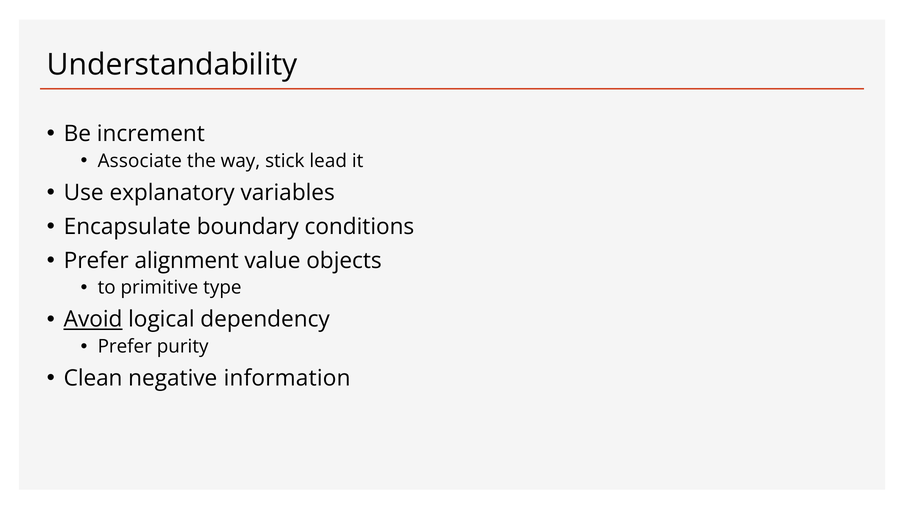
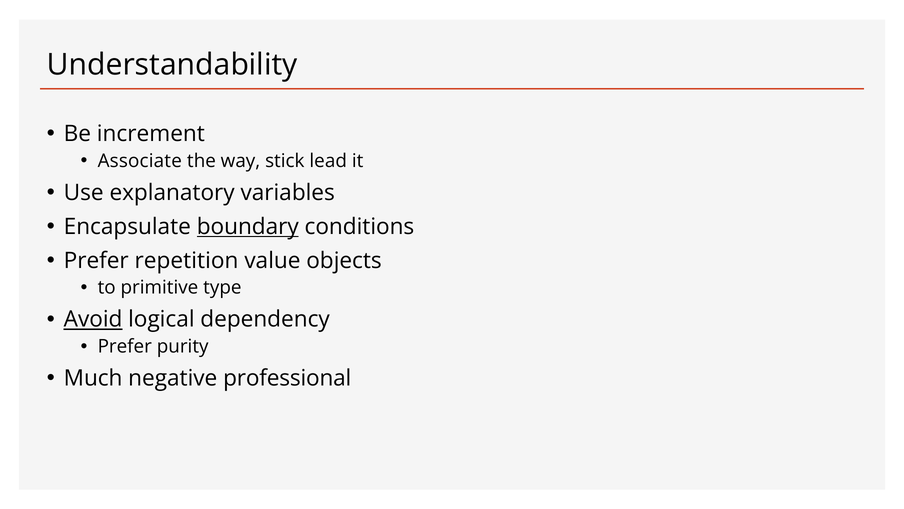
boundary underline: none -> present (248, 226)
alignment: alignment -> repetition (187, 260)
Clean: Clean -> Much (93, 378)
information: information -> professional (287, 378)
